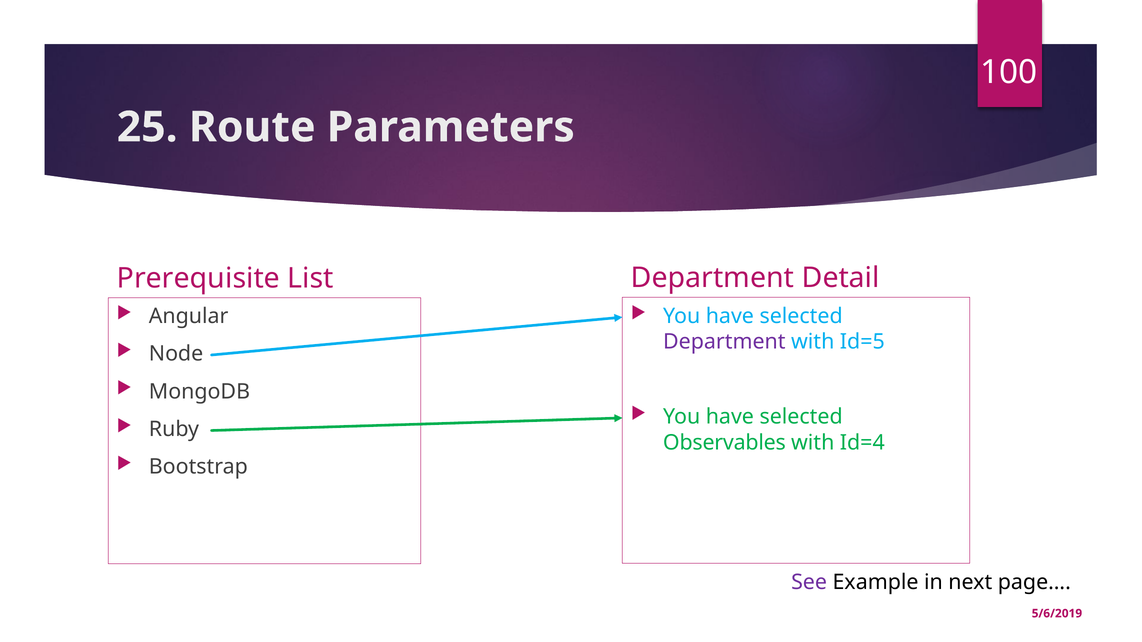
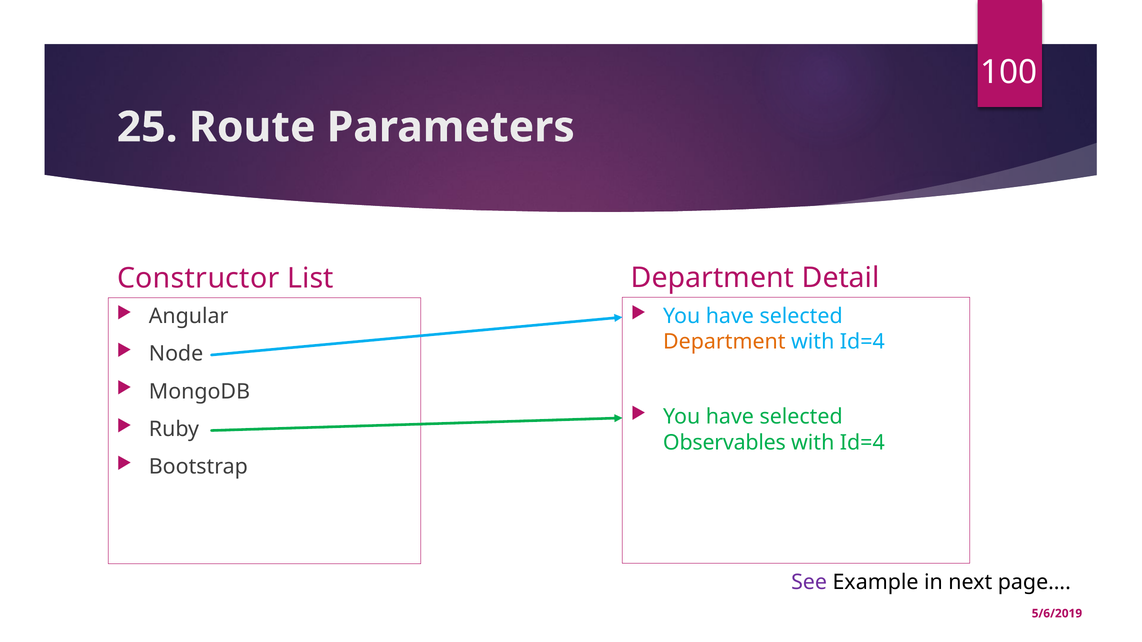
Prerequisite: Prerequisite -> Constructor (198, 278)
Department colour: purple -> orange (724, 342)
Id=5: Id=5 -> Id=4 (862, 342)
